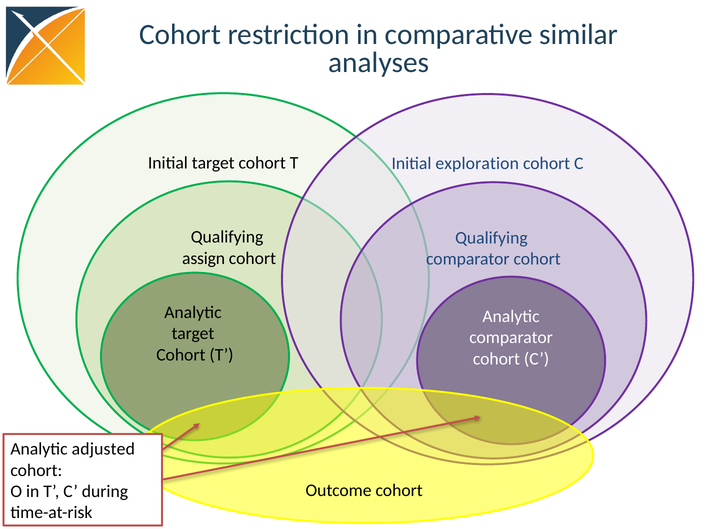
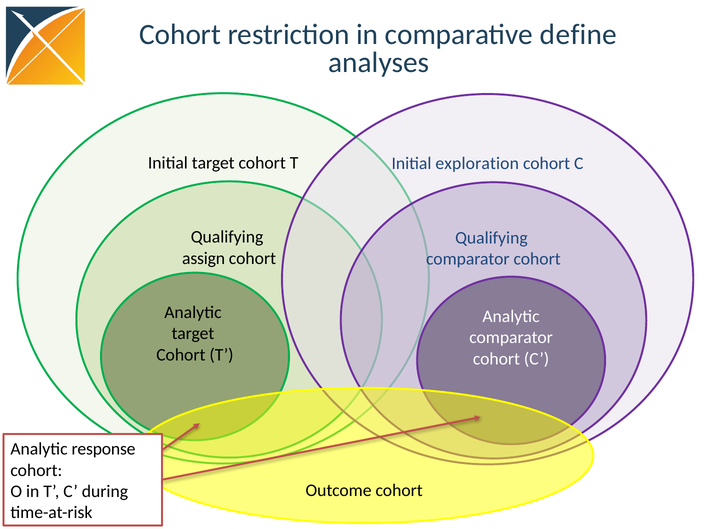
similar: similar -> define (579, 34)
adjusted: adjusted -> response (104, 449)
